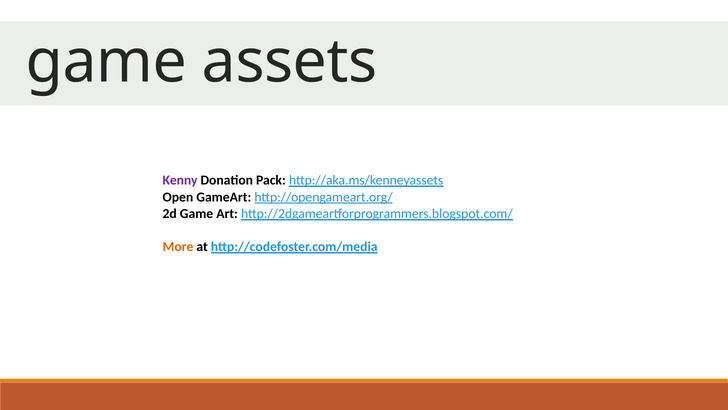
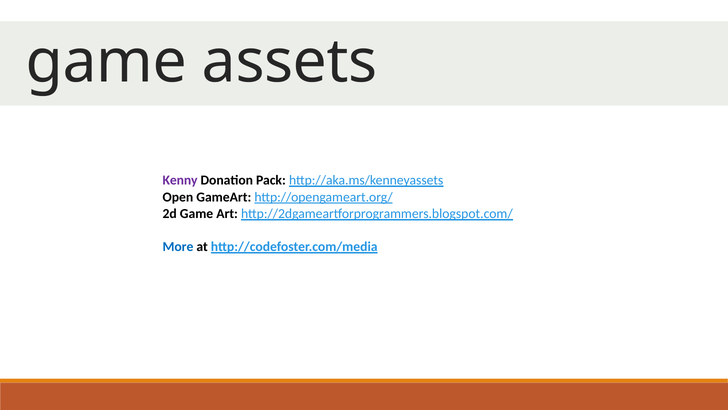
More colour: orange -> blue (178, 246)
